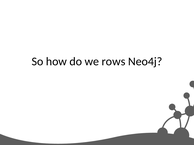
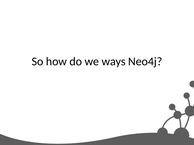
rows: rows -> ways (114, 62)
